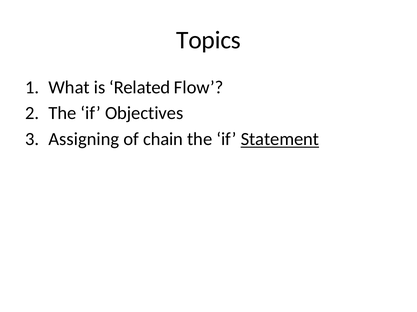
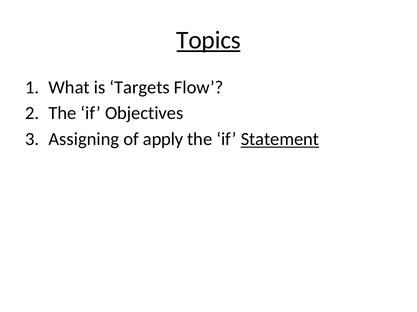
Topics underline: none -> present (209, 40)
Related: Related -> Targets (140, 87)
chain: chain -> apply (163, 139)
